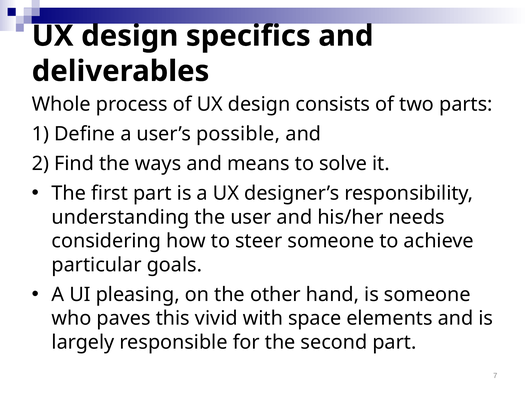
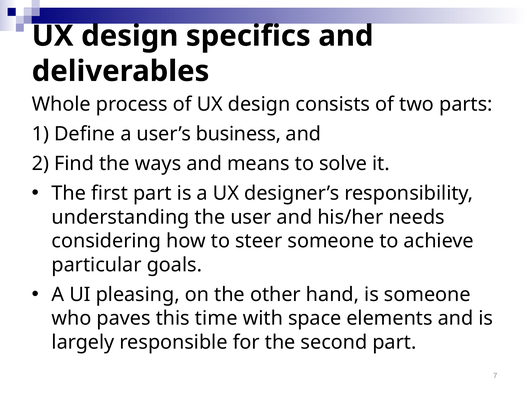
possible: possible -> business (238, 134)
vivid: vivid -> time (216, 318)
